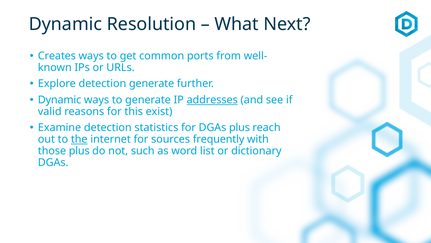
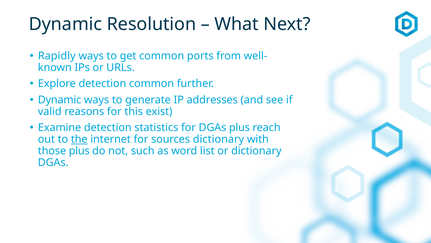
Creates: Creates -> Rapidly (57, 56)
detection generate: generate -> common (152, 84)
addresses underline: present -> none (212, 100)
sources frequently: frequently -> dictionary (219, 139)
